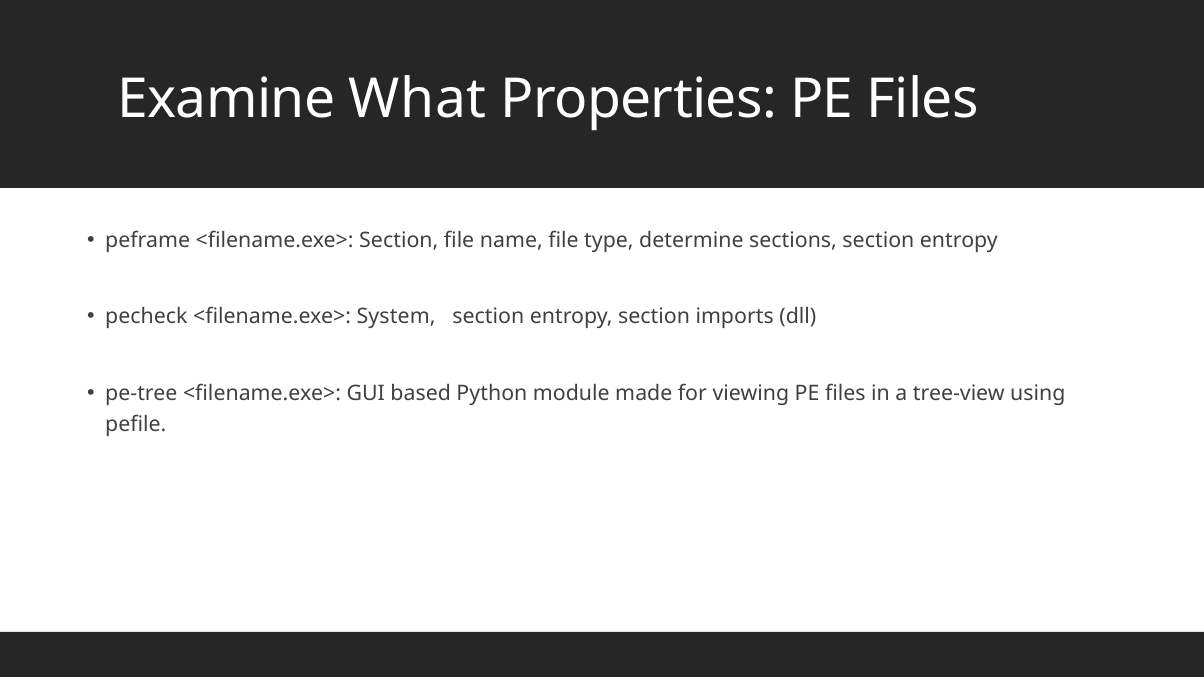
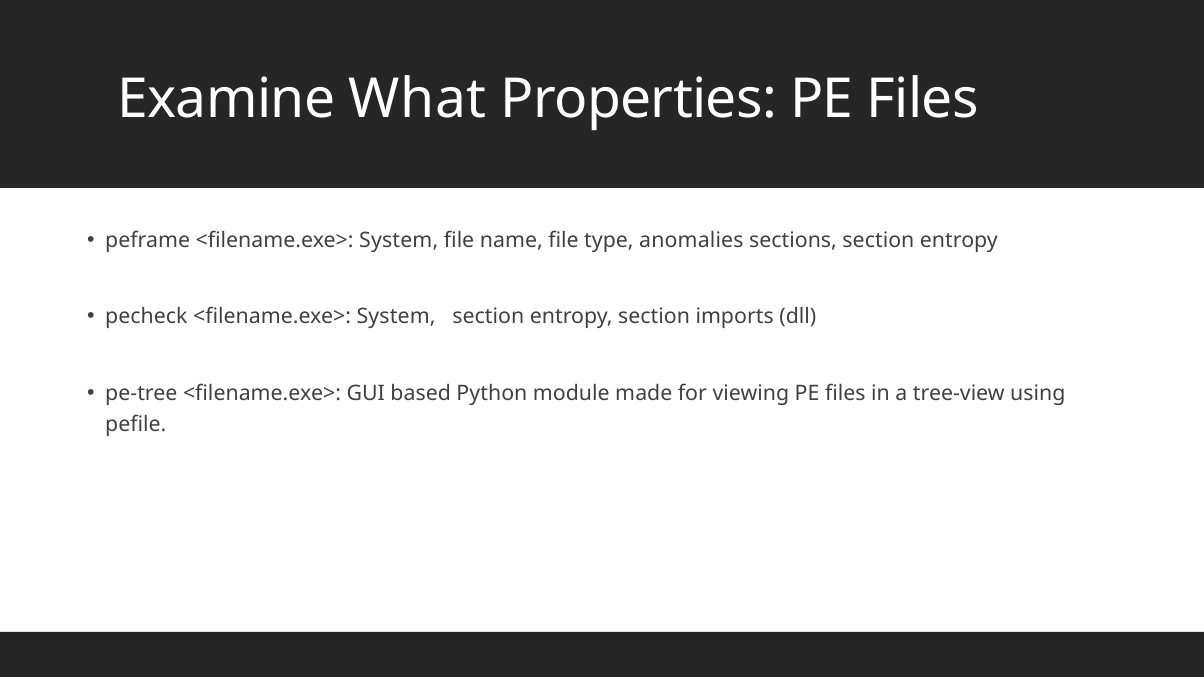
peframe <filename.exe> Section: Section -> System (399, 240)
determine: determine -> anomalies (691, 240)
